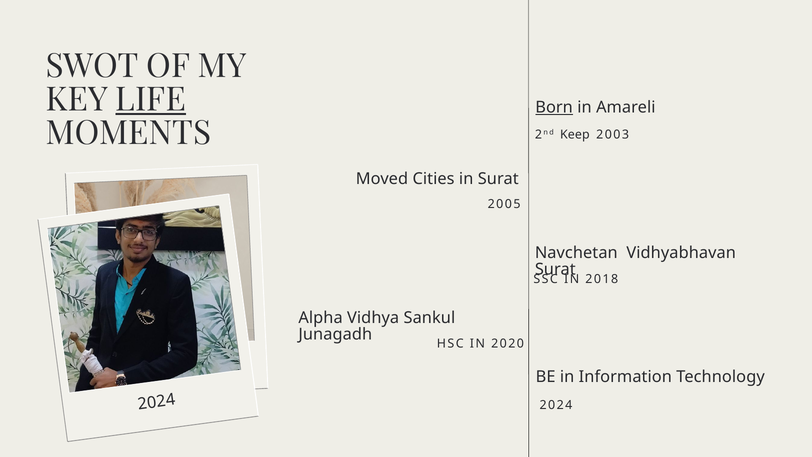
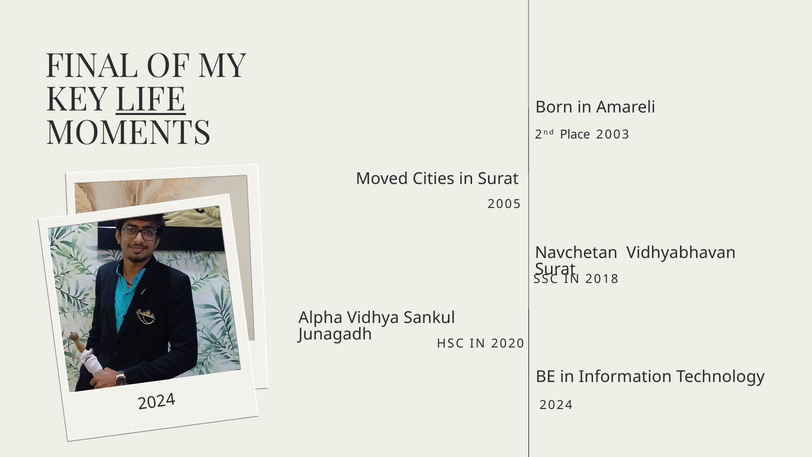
SWOT: SWOT -> FINAL (92, 66)
Born underline: present -> none (554, 107)
Keep: Keep -> Place (575, 134)
